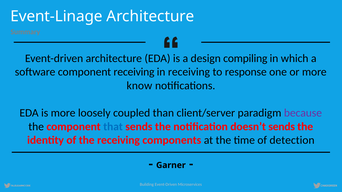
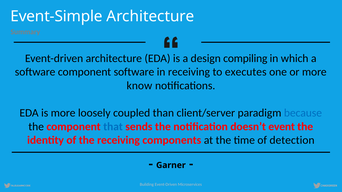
Event-Linage: Event-Linage -> Event-Simple (56, 16)
component receiving: receiving -> software (134, 72)
response: response -> executes (246, 72)
because colour: purple -> blue (303, 113)
doesn’t sends: sends -> event (282, 127)
